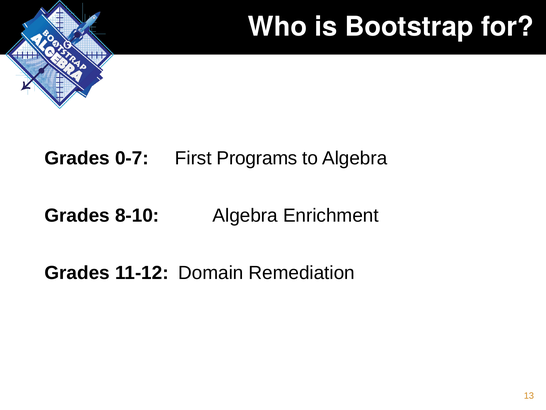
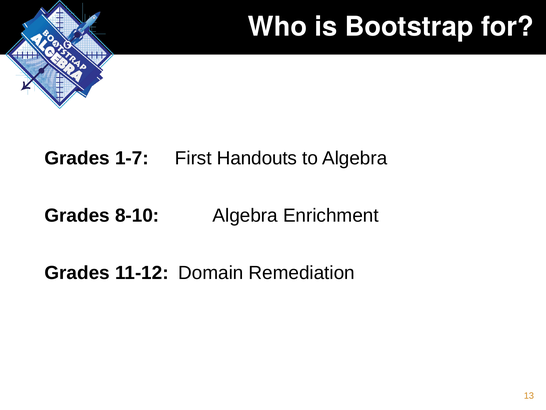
0-7: 0-7 -> 1-7 (132, 158)
Programs: Programs -> Handouts (257, 158)
